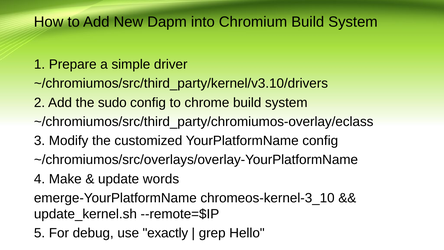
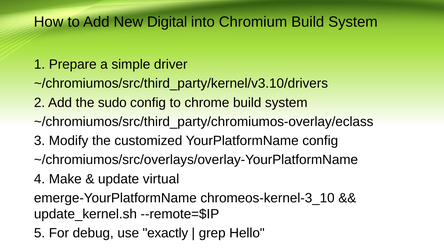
Dapm: Dapm -> Digital (167, 22)
words: words -> virtual (161, 179)
